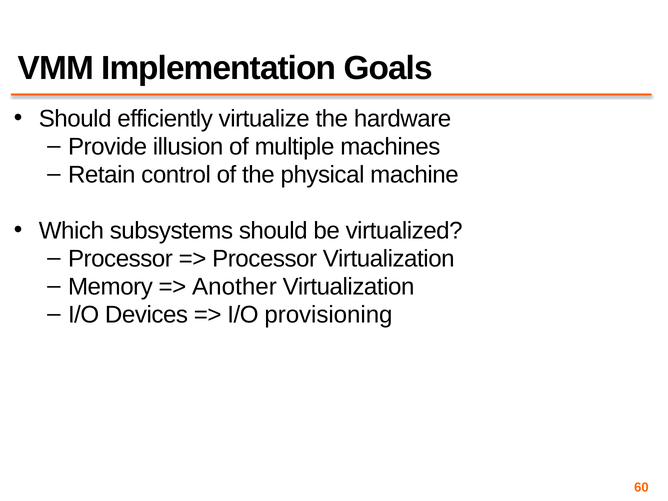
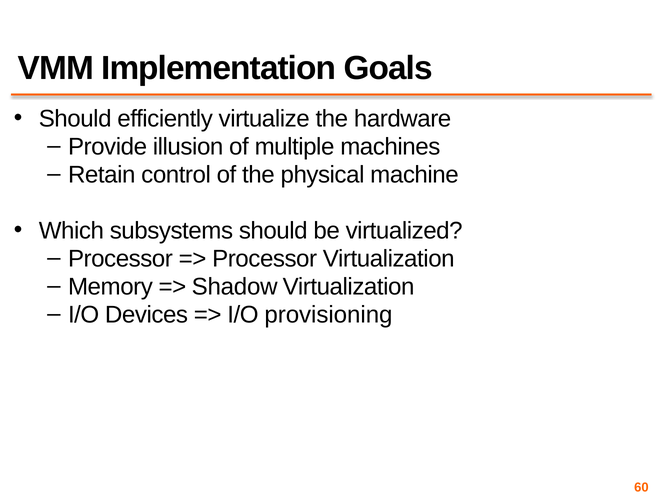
Another: Another -> Shadow (235, 287)
